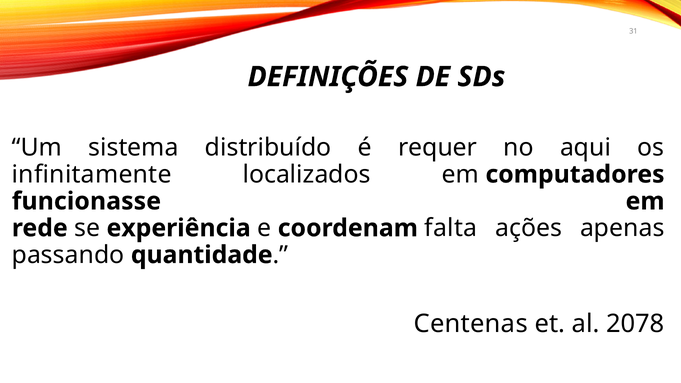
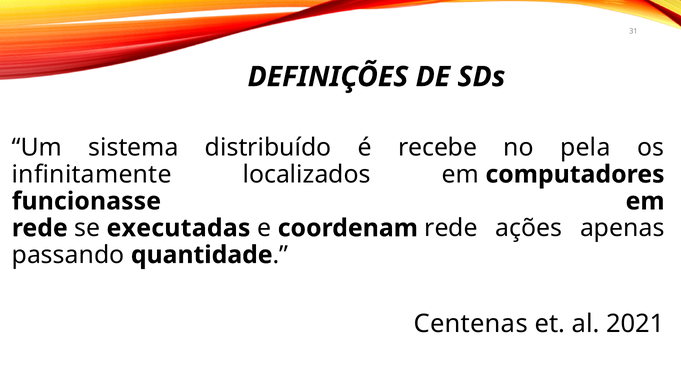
requer: requer -> recebe (438, 148)
aqui: aqui -> pela (585, 148)
experiência: experiência -> executadas (178, 228)
coordenam falta: falta -> rede (451, 228)
2078: 2078 -> 2021 (635, 324)
